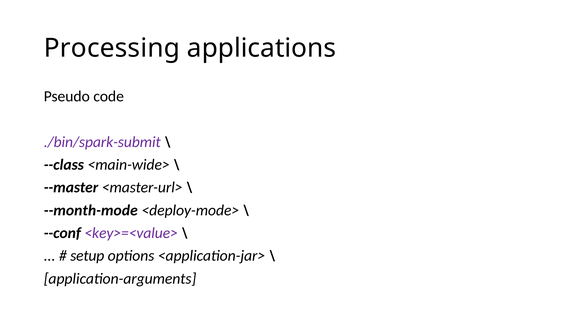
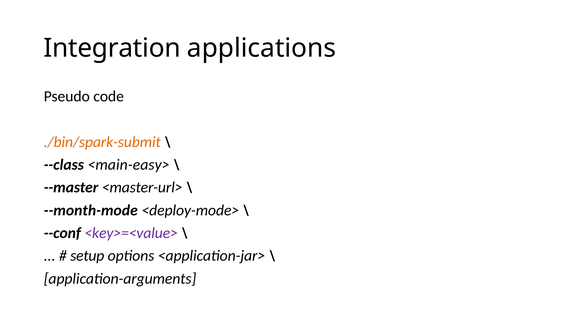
Processing: Processing -> Integration (112, 48)
./bin/spark-submit colour: purple -> orange (102, 142)
<main-wide>: <main-wide> -> <main-easy> (129, 165)
